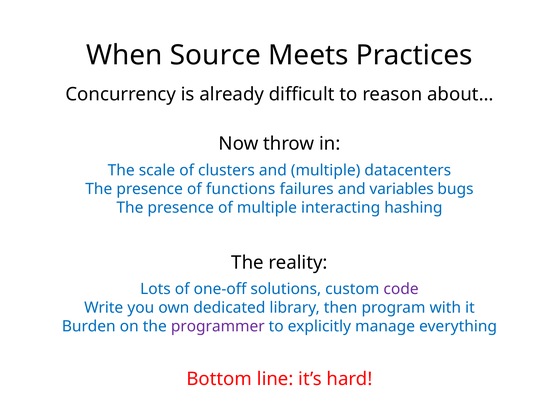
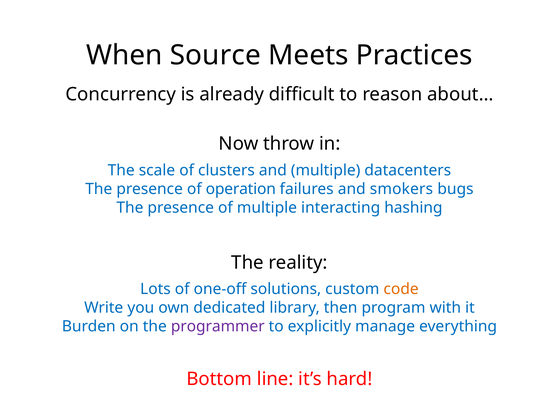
functions: functions -> operation (241, 189)
variables: variables -> smokers (401, 189)
code colour: purple -> orange (401, 289)
